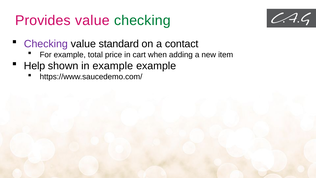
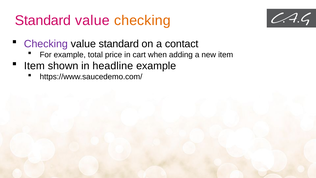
Provides: Provides -> Standard (43, 21)
checking colour: green -> orange (142, 21)
Help: Help -> Item (34, 66)
in example: example -> headline (113, 66)
